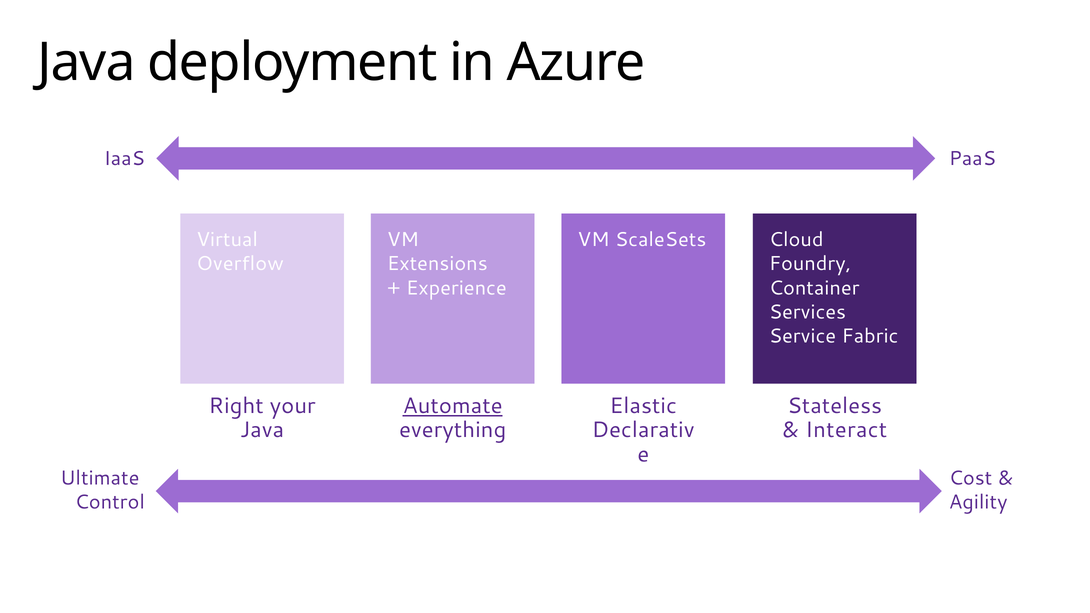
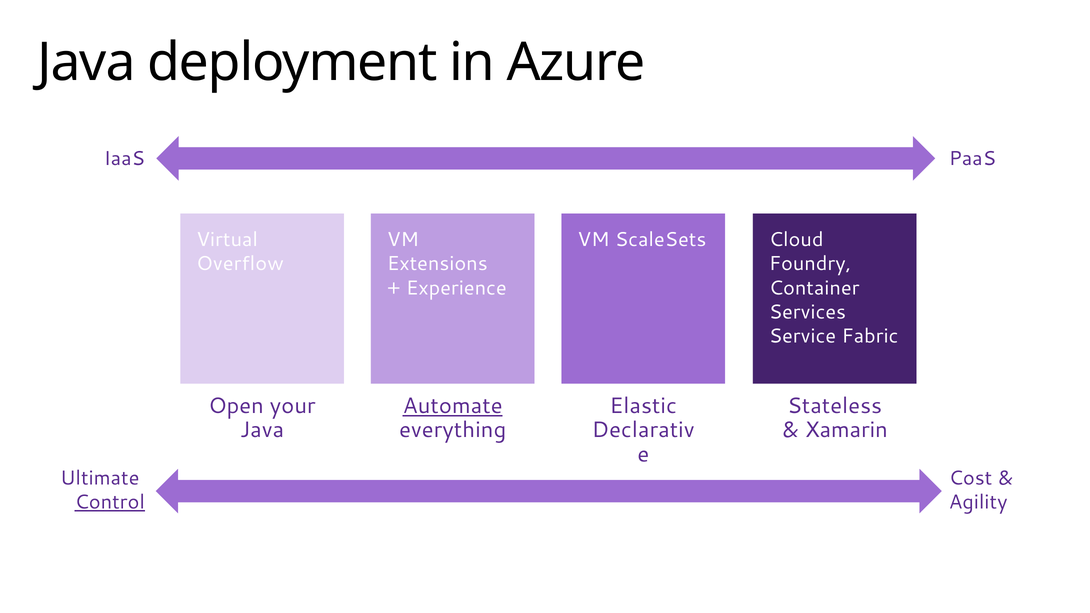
Right: Right -> Open (236, 406)
Interact: Interact -> Xamarin (846, 430)
Control underline: none -> present (110, 502)
